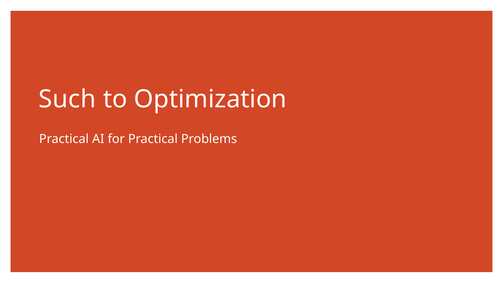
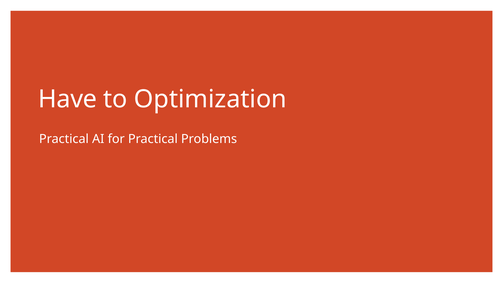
Such: Such -> Have (68, 99)
